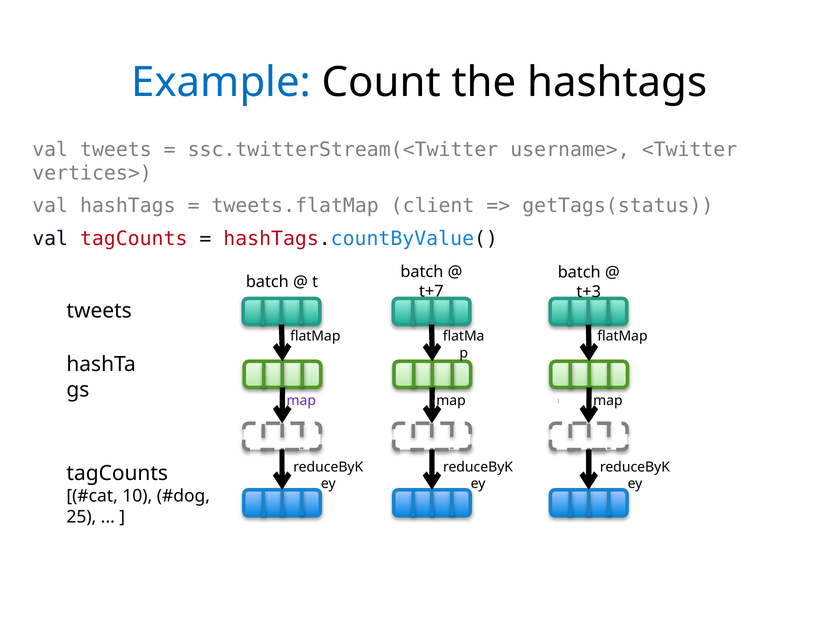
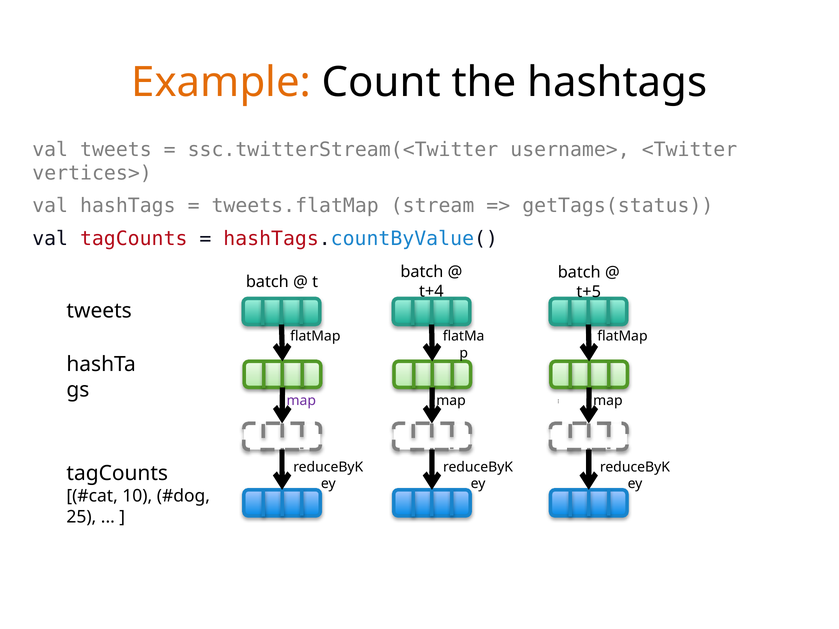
Example colour: blue -> orange (221, 83)
client: client -> stream (433, 206)
t+7: t+7 -> t+4 (431, 292)
t+3: t+3 -> t+5 (589, 292)
